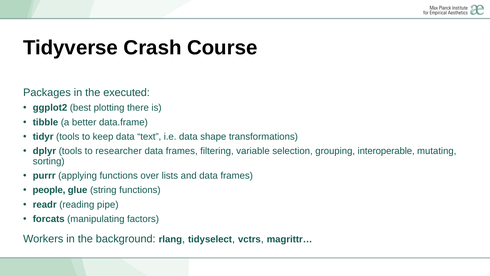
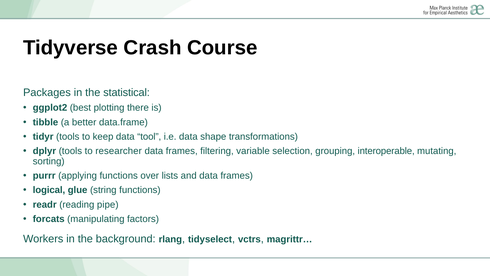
executed: executed -> statistical (127, 93)
text: text -> tool (149, 136)
people: people -> logical (49, 190)
